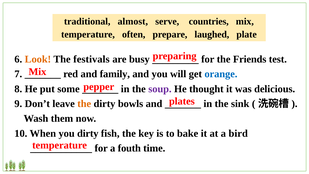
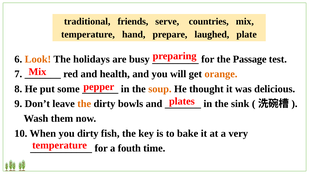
almost: almost -> friends (133, 21)
often: often -> hand (134, 34)
festivals: festivals -> holidays (91, 59)
Friends: Friends -> Passage (250, 59)
family: family -> health (115, 74)
orange colour: blue -> orange (221, 74)
soup colour: purple -> orange (160, 89)
bird: bird -> very (238, 133)
